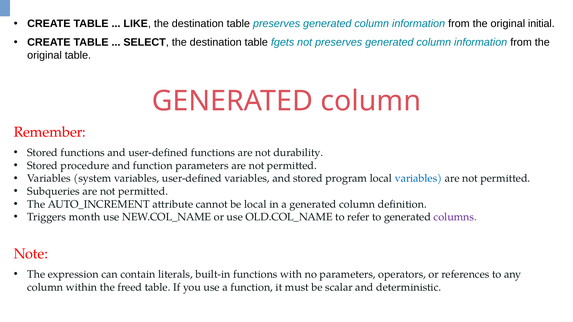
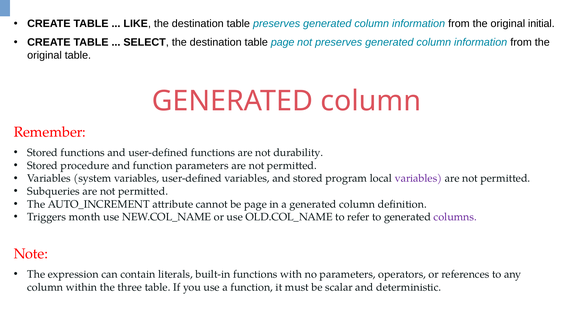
table fgets: fgets -> page (283, 42)
variables colour: blue -> purple (418, 179)
be local: local -> page (256, 204)
freed: freed -> three (130, 287)
